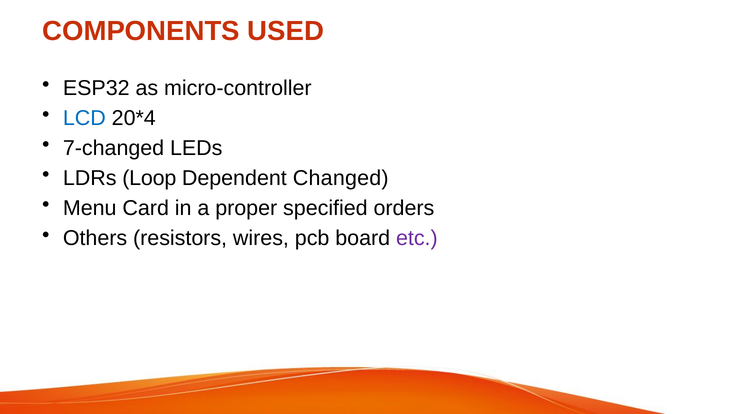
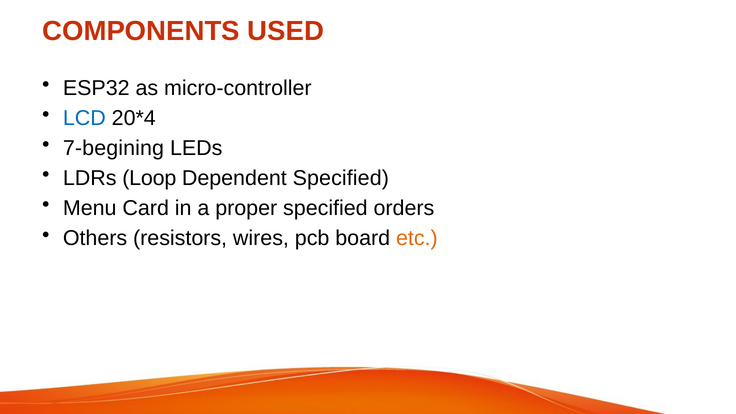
7-changed: 7-changed -> 7-begining (113, 148)
Dependent Changed: Changed -> Specified (341, 178)
etc colour: purple -> orange (417, 238)
